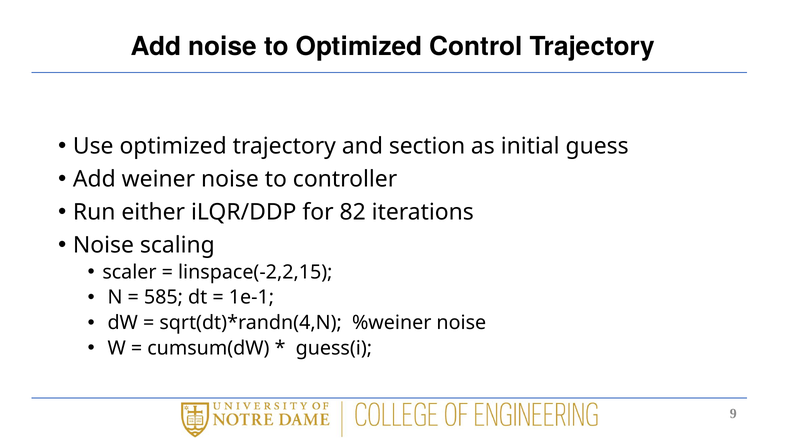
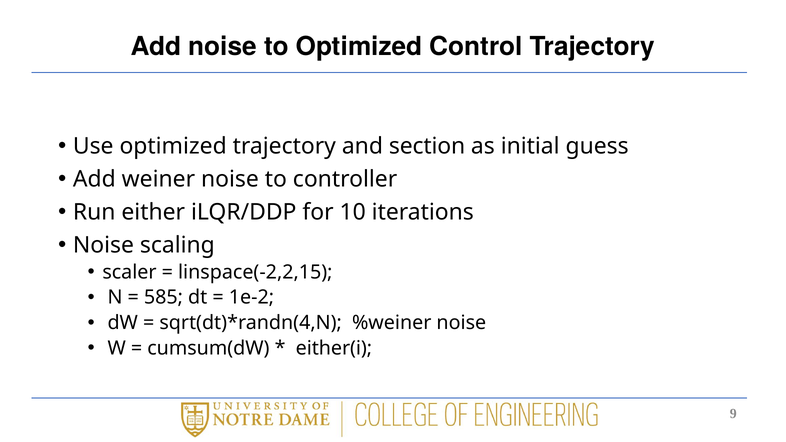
82: 82 -> 10 (353, 212)
1e-1: 1e-1 -> 1e-2 (251, 298)
guess(i: guess(i -> either(i (334, 348)
